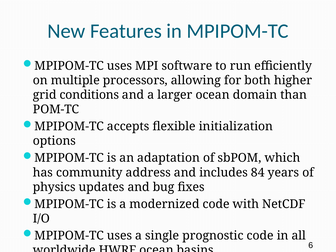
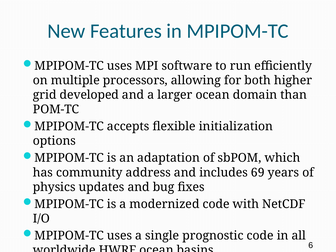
conditions: conditions -> developed (89, 95)
84: 84 -> 69 (258, 173)
